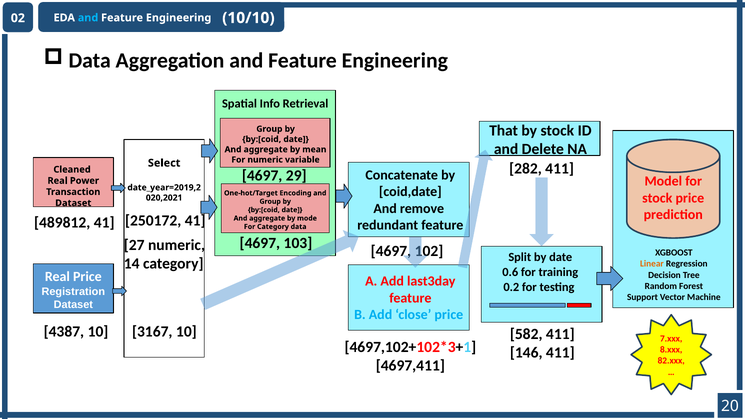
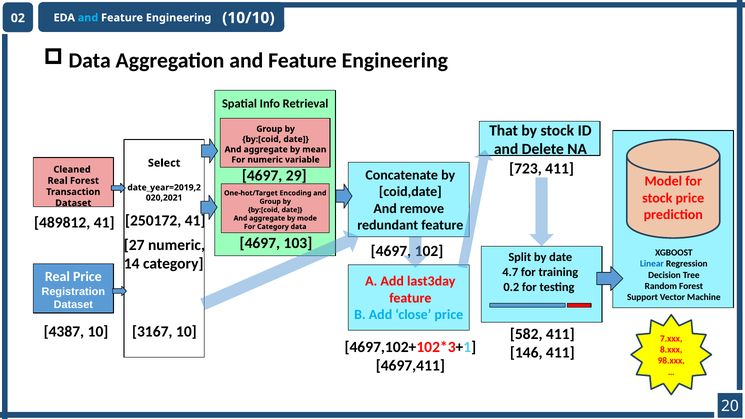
282: 282 -> 723 (525, 169)
Real Power: Power -> Forest (84, 181)
Linear colour: orange -> blue (652, 264)
0.6: 0.6 -> 4.7 (510, 272)
82.xxx: 82.xxx -> 98.xxx (671, 361)
